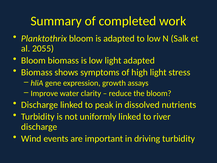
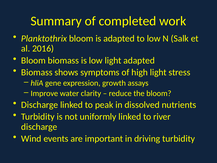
2055: 2055 -> 2016 (43, 48)
